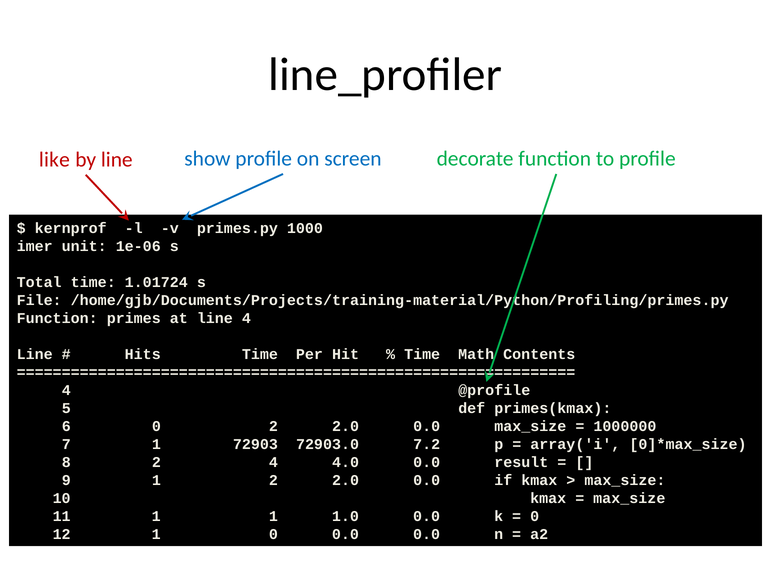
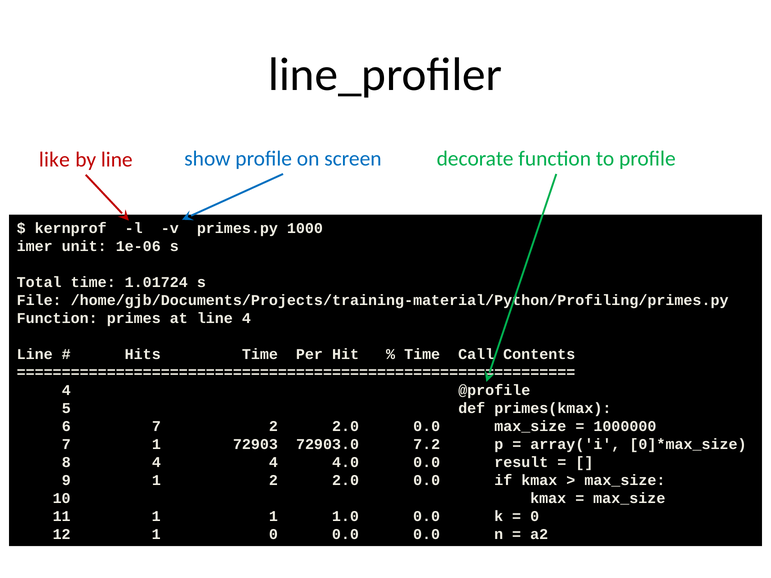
Math: Math -> Call (476, 355)
6 0: 0 -> 7 (156, 427)
8 2: 2 -> 4 (156, 463)
